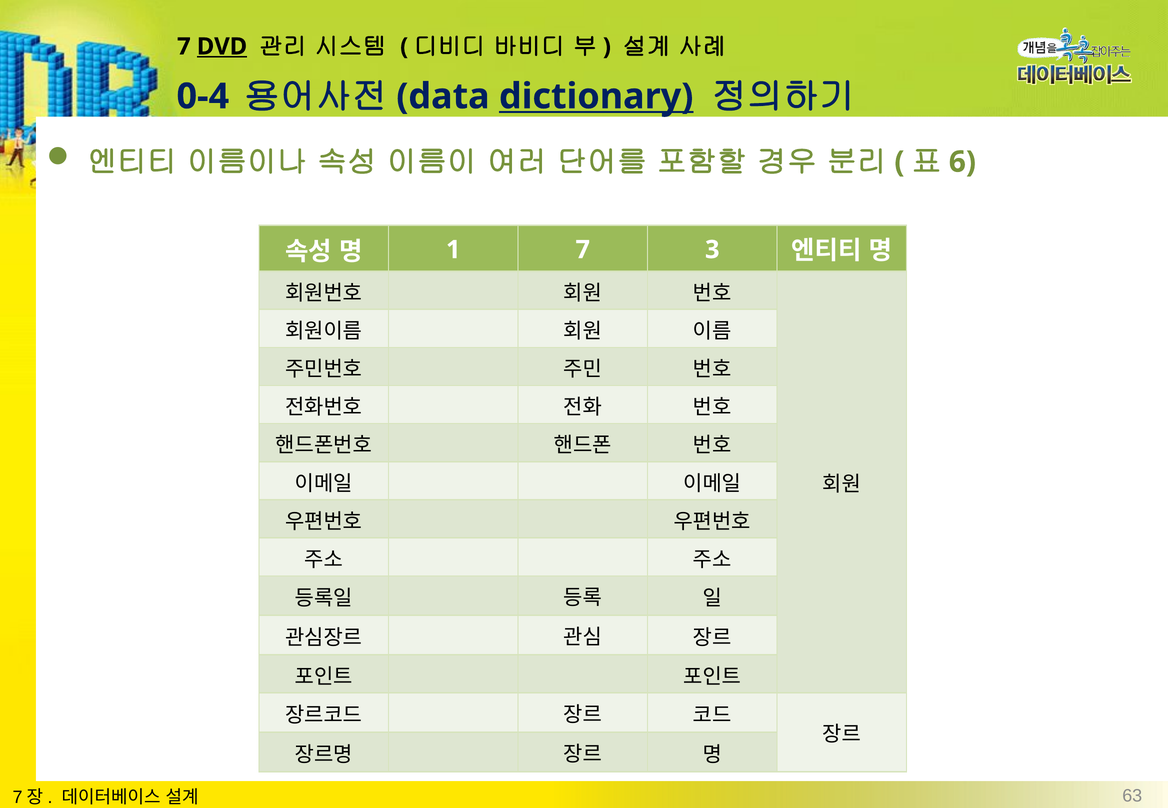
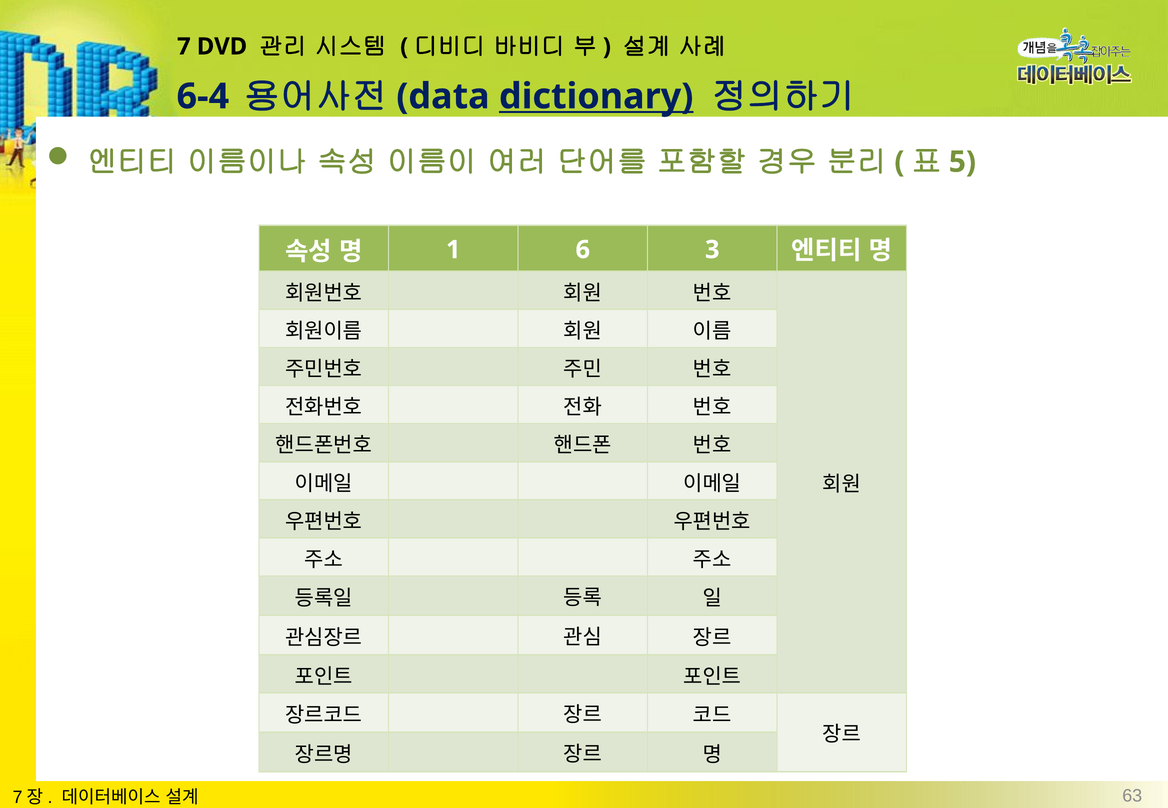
DVD underline: present -> none (222, 47)
0-4: 0-4 -> 6-4 (203, 97)
6: 6 -> 5 (962, 162)
1 7: 7 -> 6 (583, 250)
